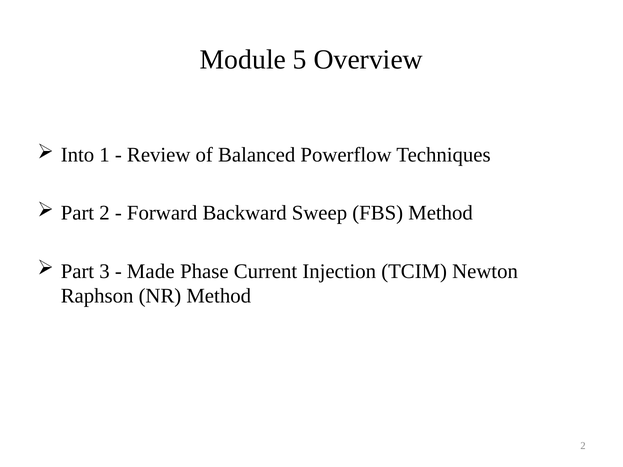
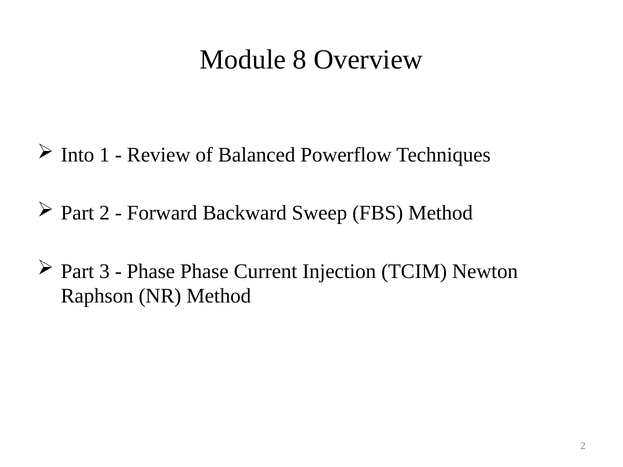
5: 5 -> 8 (300, 60)
Made: Made -> Phase (151, 271)
